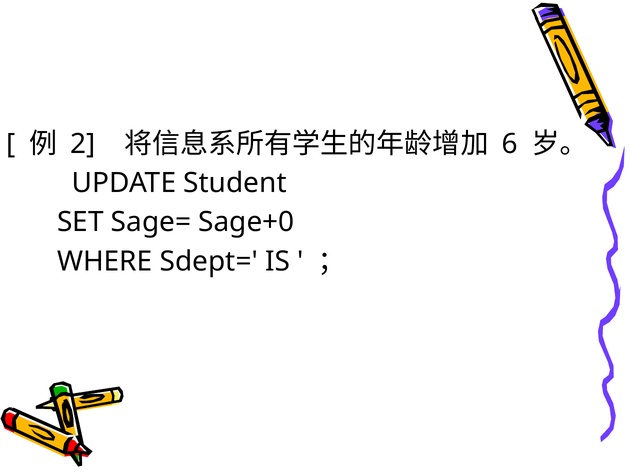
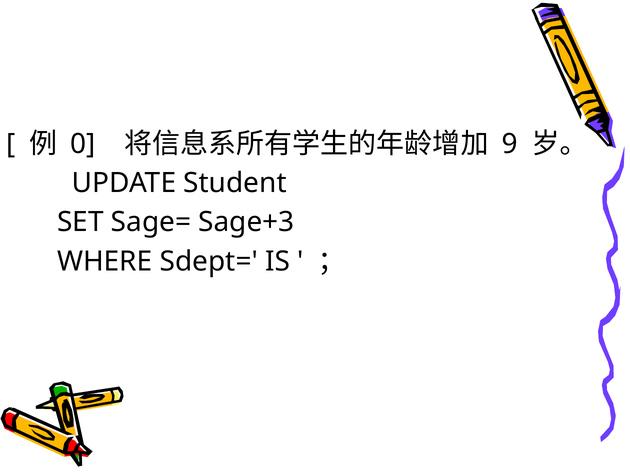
2: 2 -> 0 (83, 144)
6: 6 -> 9 (510, 144)
Sage+0: Sage+0 -> Sage+3 (246, 222)
